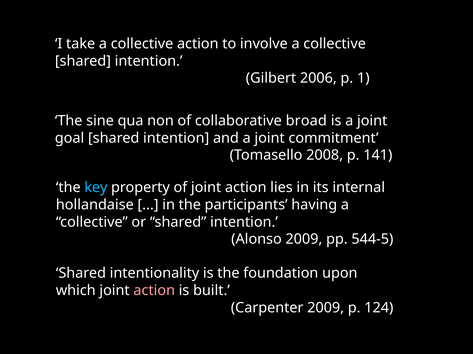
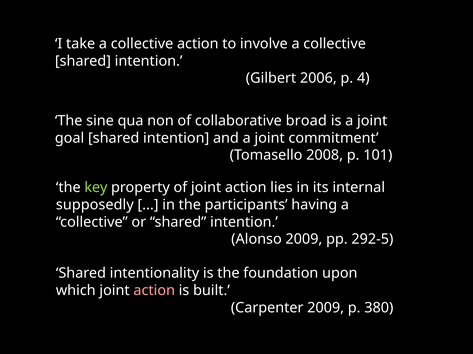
1: 1 -> 4 (363, 78)
141: 141 -> 101 (378, 156)
key colour: light blue -> light green (96, 188)
hollandaise: hollandaise -> supposedly (95, 205)
544-5: 544-5 -> 292-5 (372, 240)
124: 124 -> 380 (379, 308)
